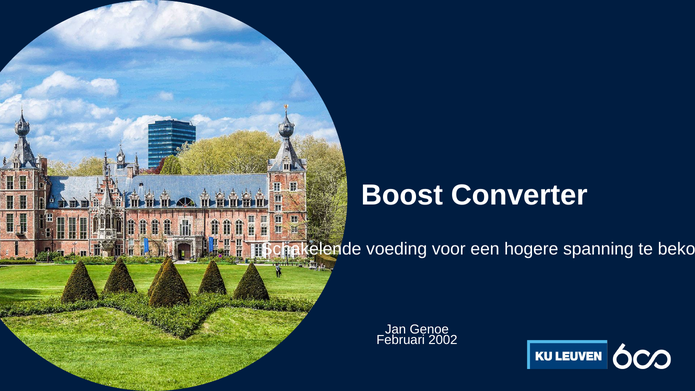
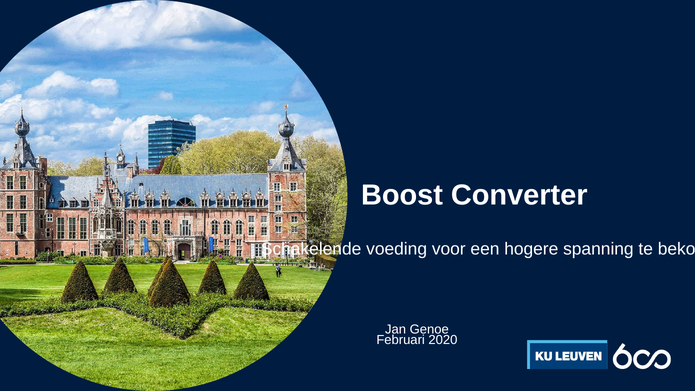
2002: 2002 -> 2020 (443, 340)
